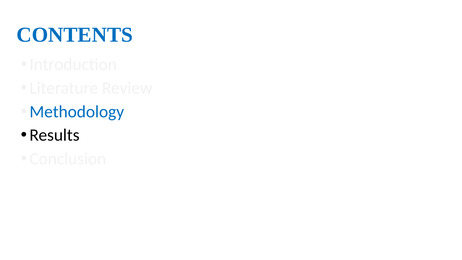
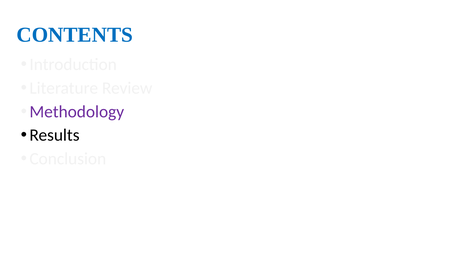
Methodology colour: blue -> purple (77, 112)
